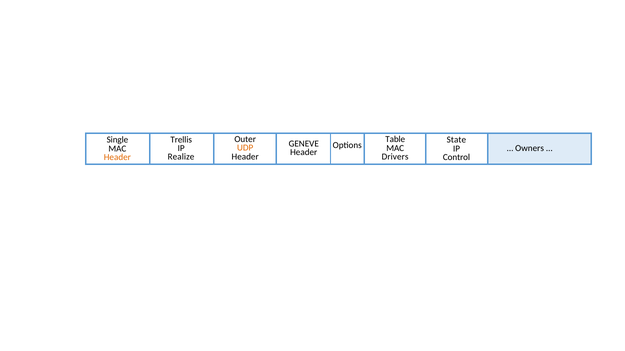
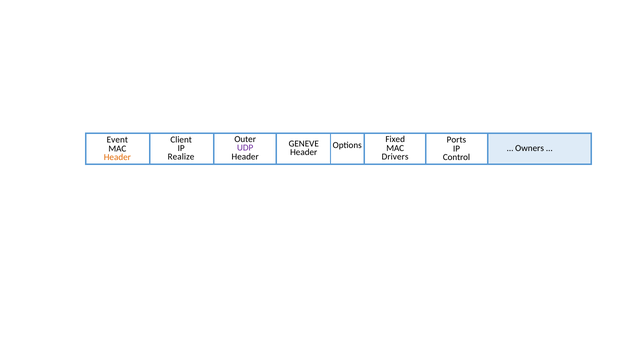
Table: Table -> Fixed (395, 140)
Trellis: Trellis -> Client (181, 140)
State: State -> Ports (456, 140)
Single: Single -> Event (117, 140)
UDP colour: orange -> purple (245, 148)
